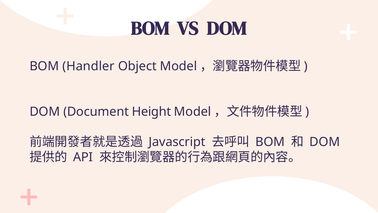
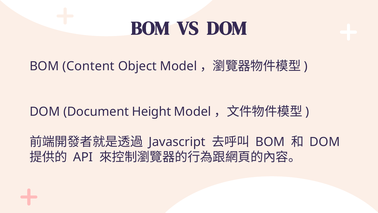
Handler: Handler -> Content (88, 66)
